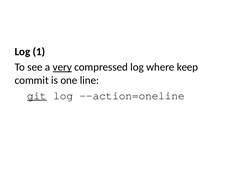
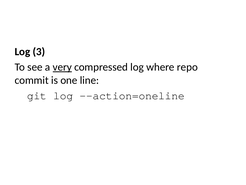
1: 1 -> 3 (39, 52)
keep: keep -> repo (187, 67)
git underline: present -> none (37, 95)
